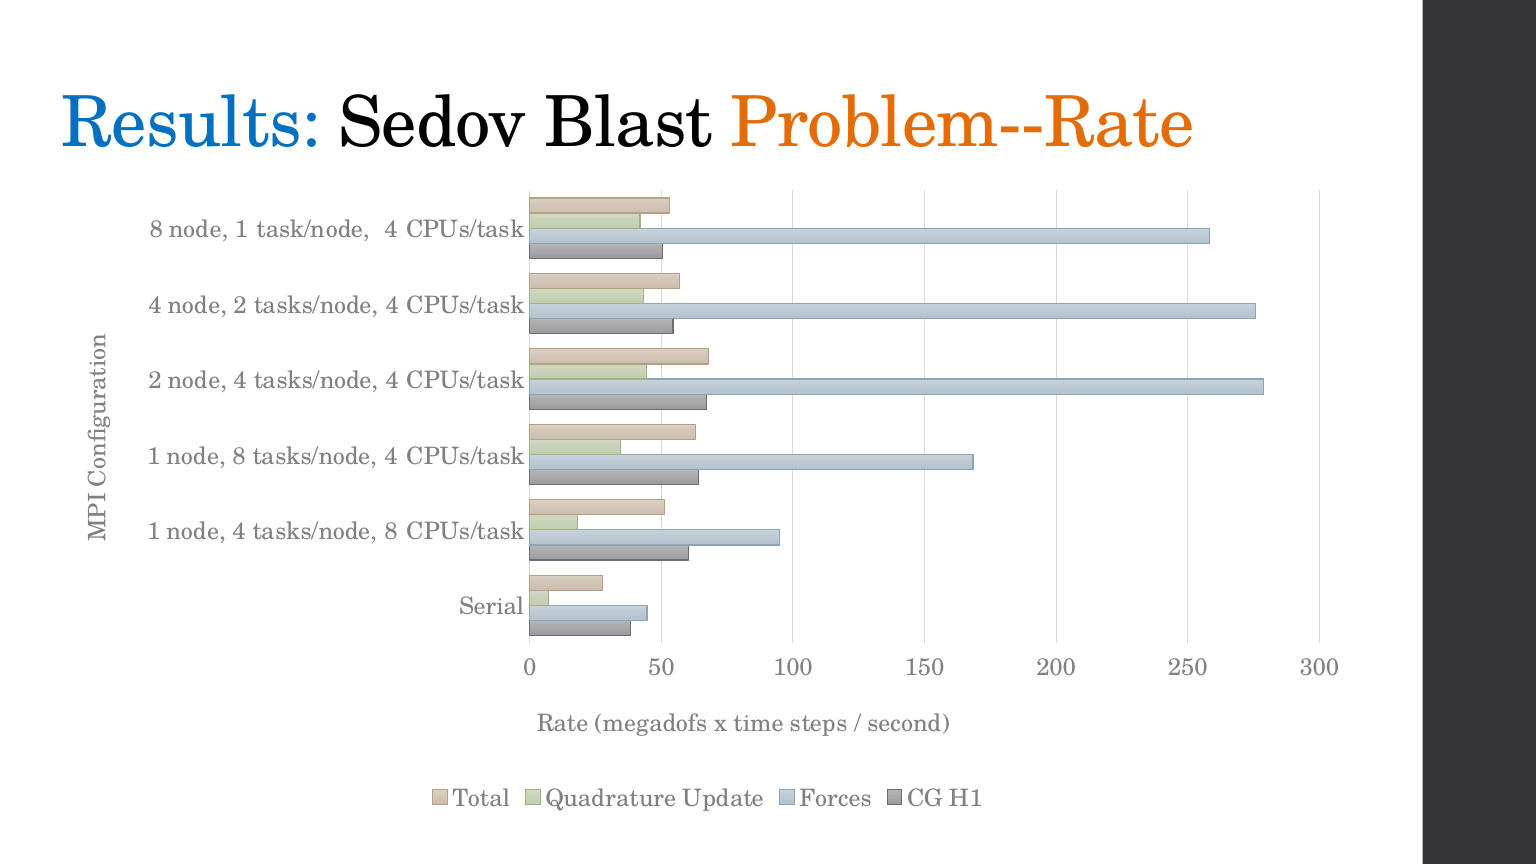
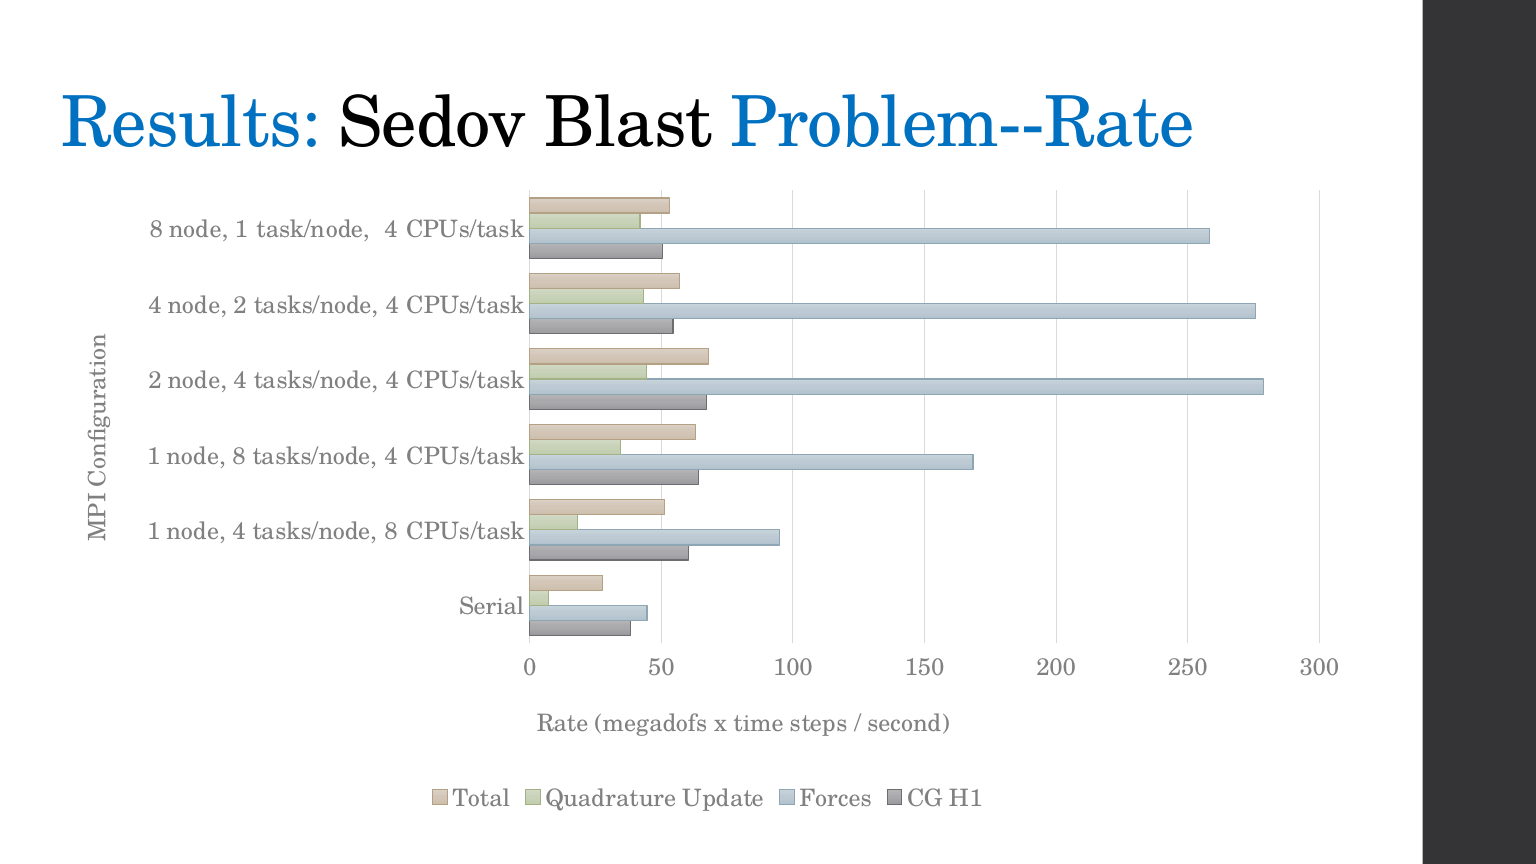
Problem--Rate colour: orange -> blue (963, 123)
